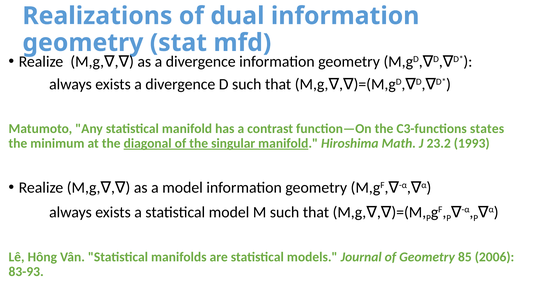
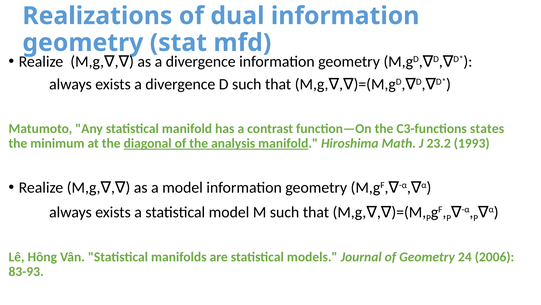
singular: singular -> analysis (233, 143)
85: 85 -> 24 (465, 256)
